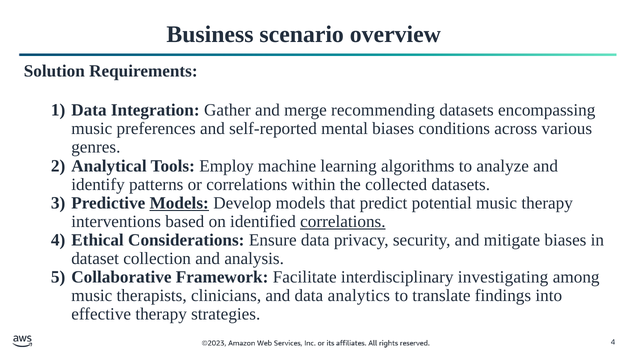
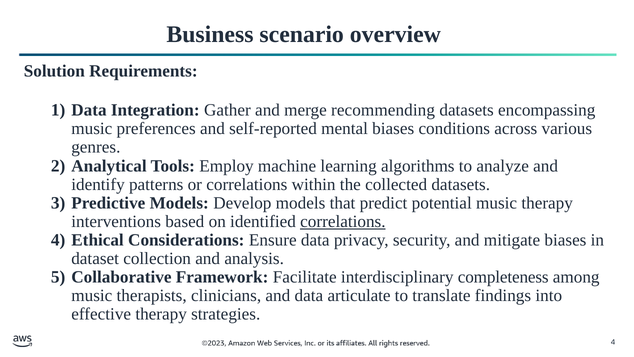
Models underline: present -> none (179, 203)
investigating: investigating -> completeness (503, 277)
analytics: analytics -> articulate (359, 295)
